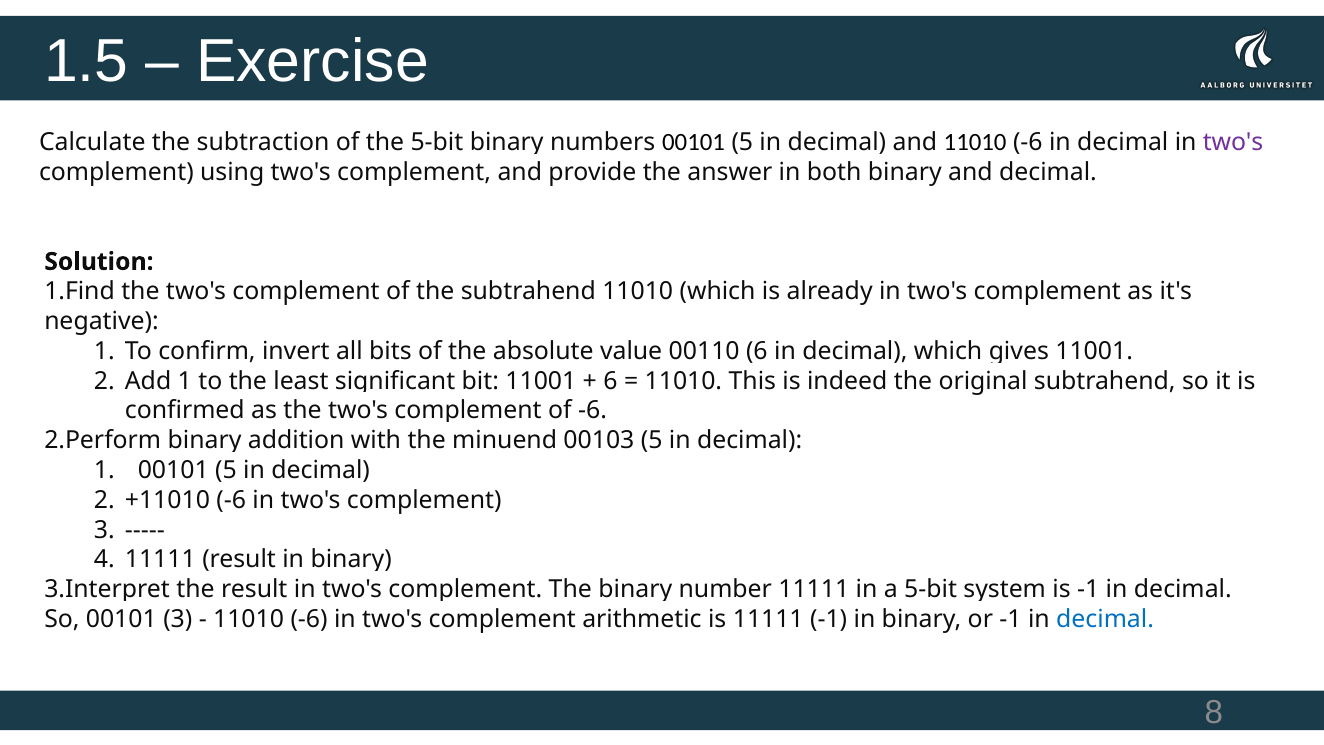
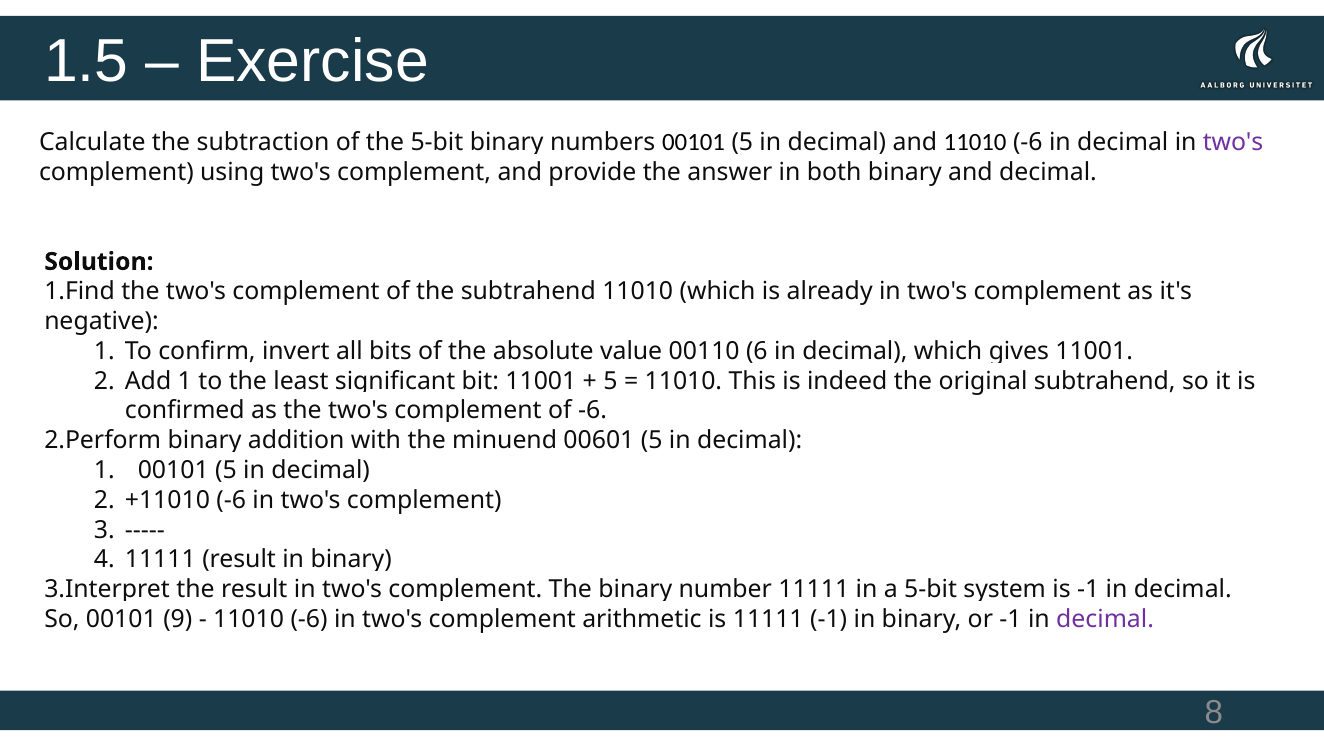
6: 6 -> 5 (610, 381)
00103: 00103 -> 00601 (599, 440)
00101 3: 3 -> 9 (178, 619)
decimal colour: blue -> purple (1105, 619)
